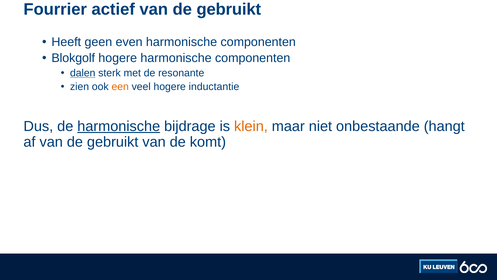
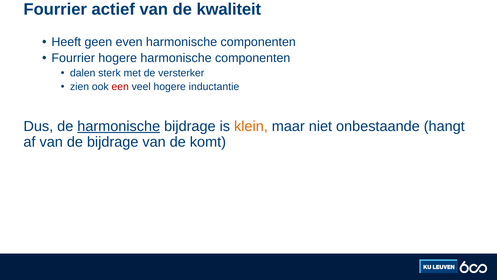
gebruikt: gebruikt -> kwaliteit (229, 10)
Blokgolf: Blokgolf -> Fourrier (73, 58)
dalen underline: present -> none (83, 73)
resonante: resonante -> versterker (181, 73)
een colour: orange -> red (120, 87)
af van de gebruikt: gebruikt -> bijdrage (113, 142)
